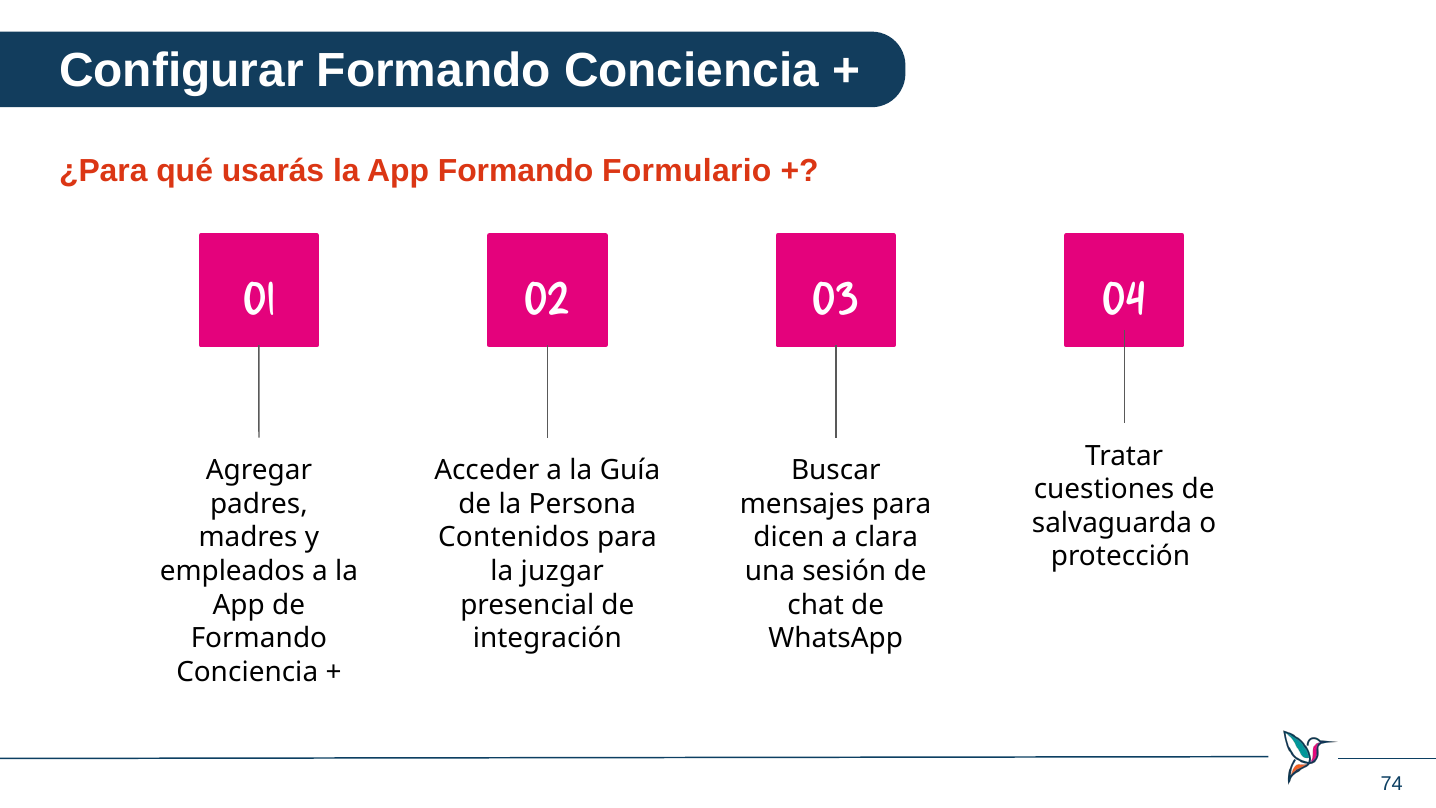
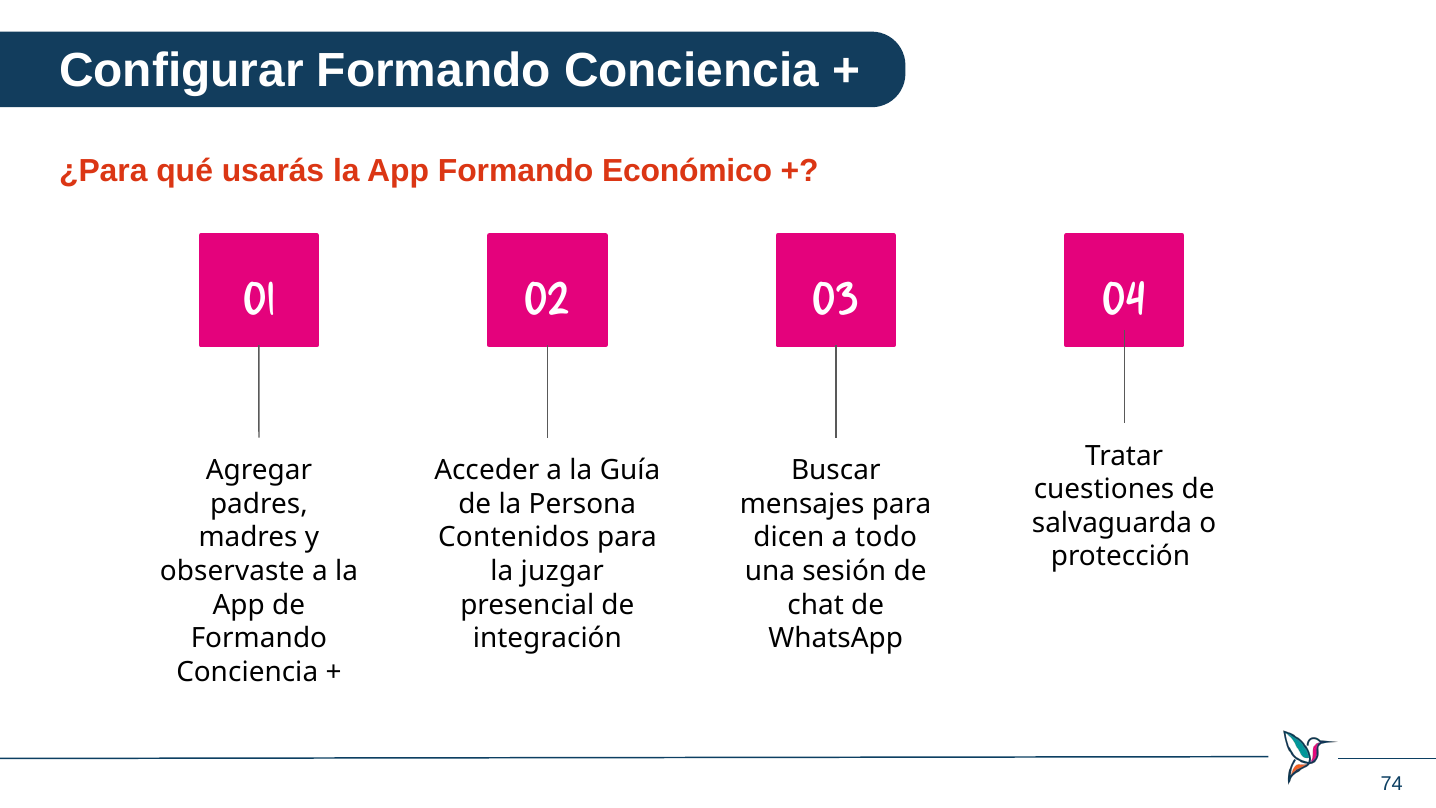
Formulario: Formulario -> Económico (687, 171)
clara: clara -> todo (886, 538)
empleados: empleados -> observaste (232, 571)
